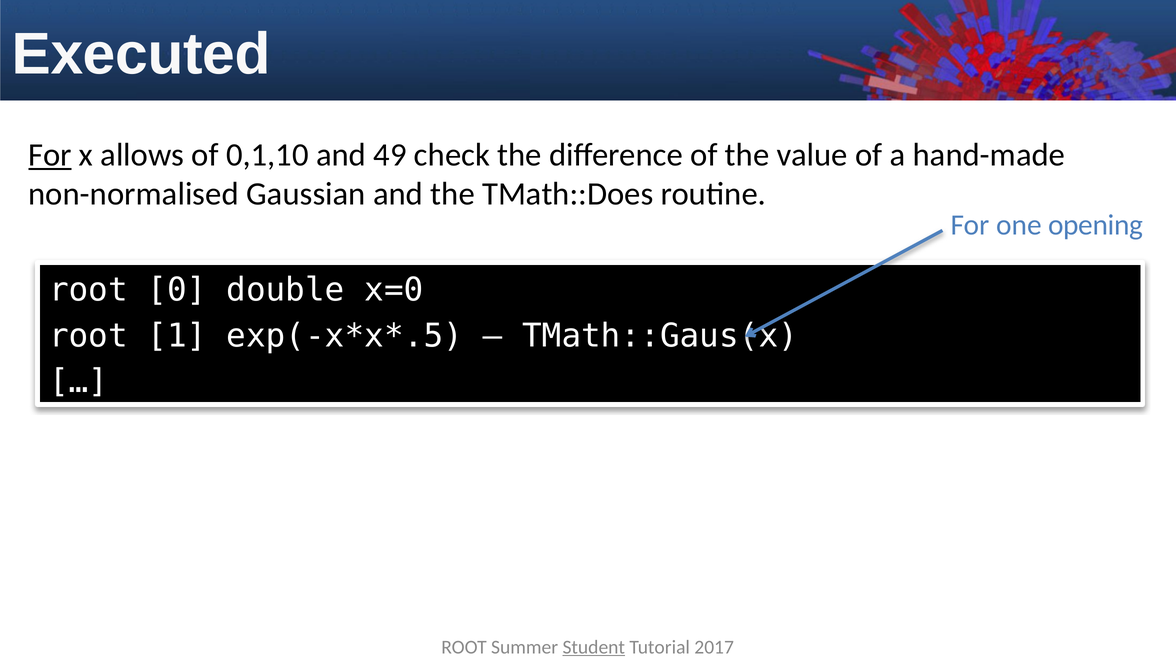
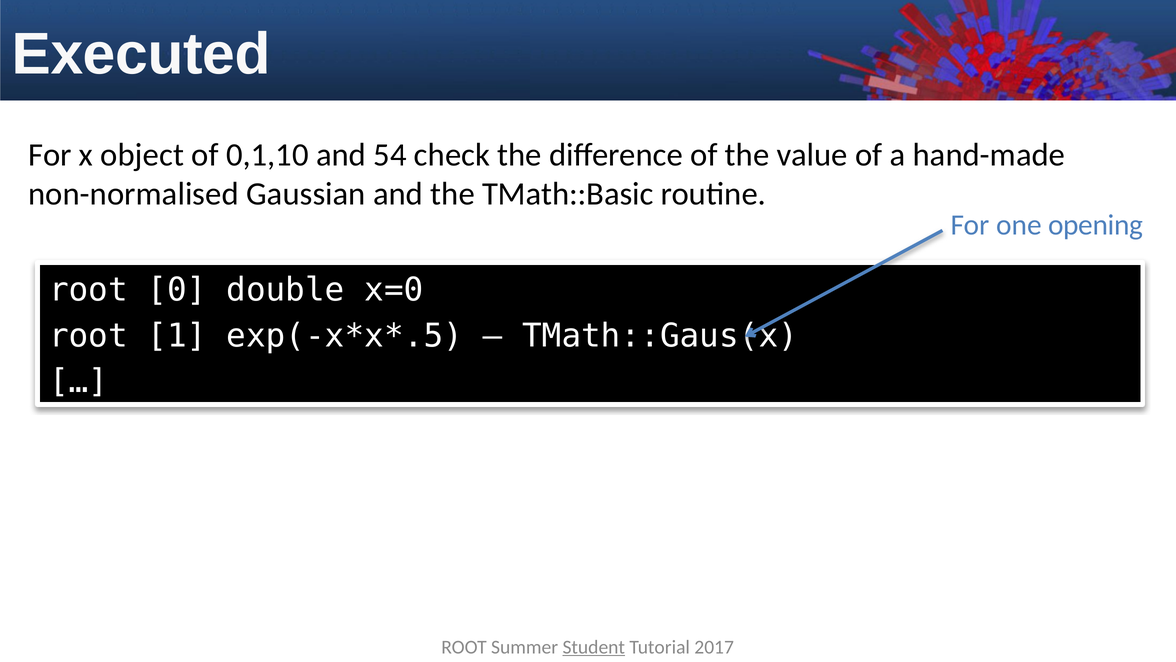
For underline: present -> none (50, 155)
allows: allows -> object (142, 155)
49: 49 -> 54 (390, 155)
TMath::Does: TMath::Does -> TMath::Basic (568, 194)
